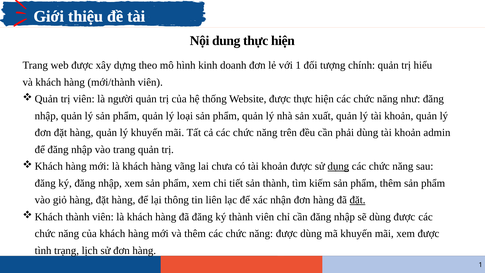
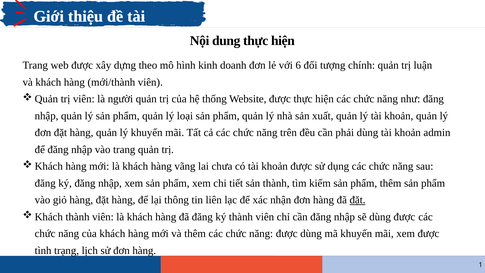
với 1: 1 -> 6 (298, 65)
hiểu: hiểu -> luận (423, 65)
dụng underline: present -> none (338, 166)
